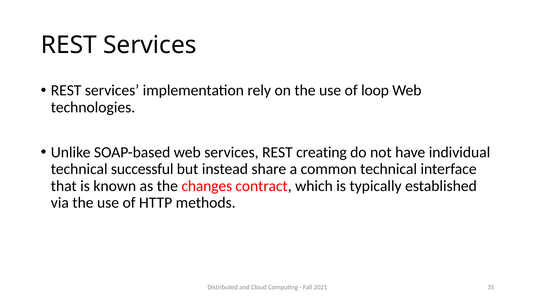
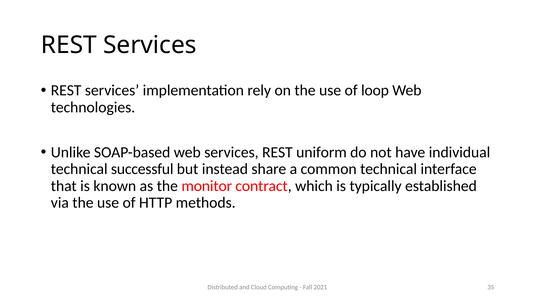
creating: creating -> uniform (321, 152)
changes: changes -> monitor (207, 186)
